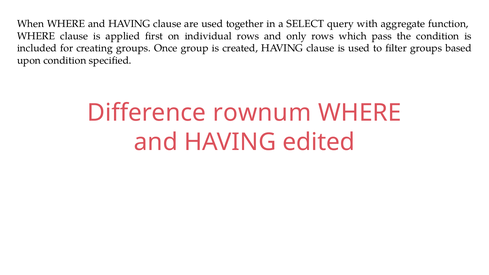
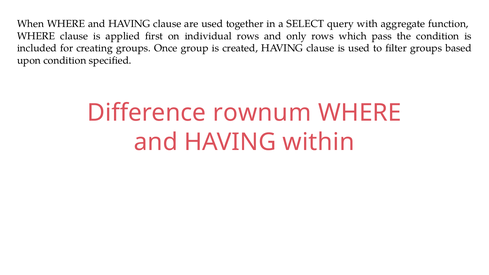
edited: edited -> within (319, 142)
